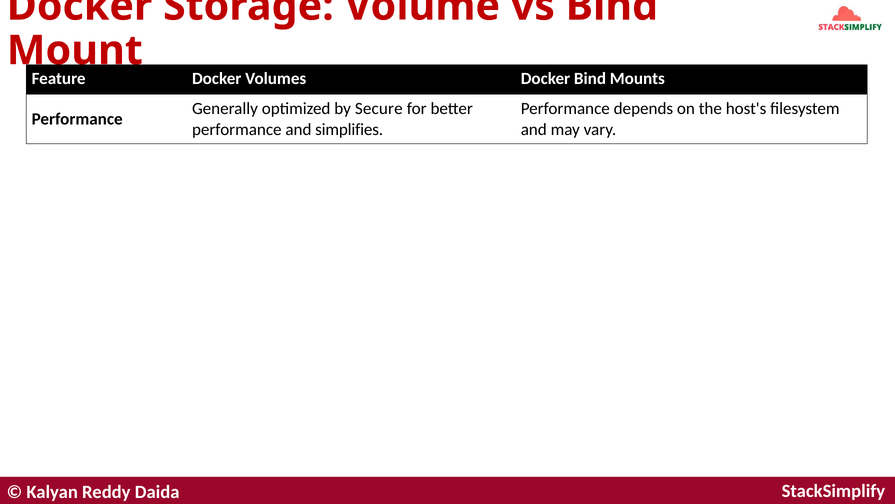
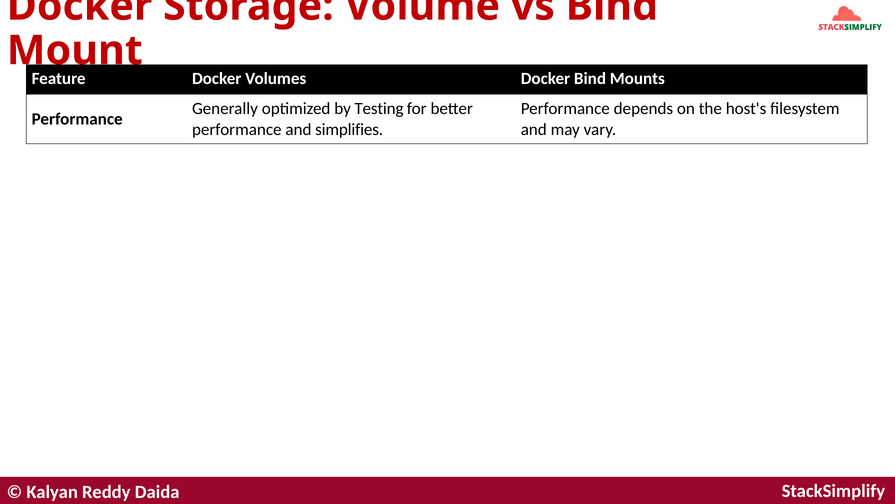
Secure: Secure -> Testing (379, 109)
